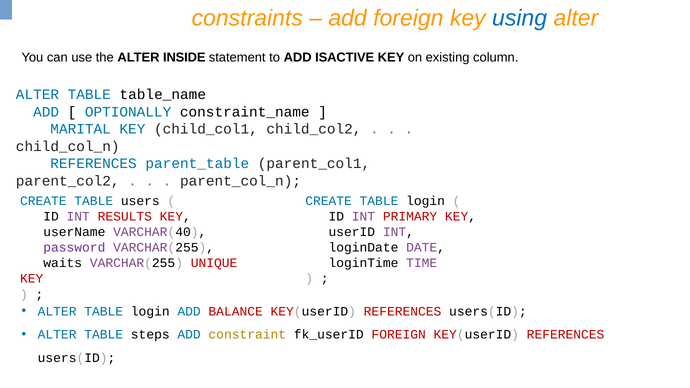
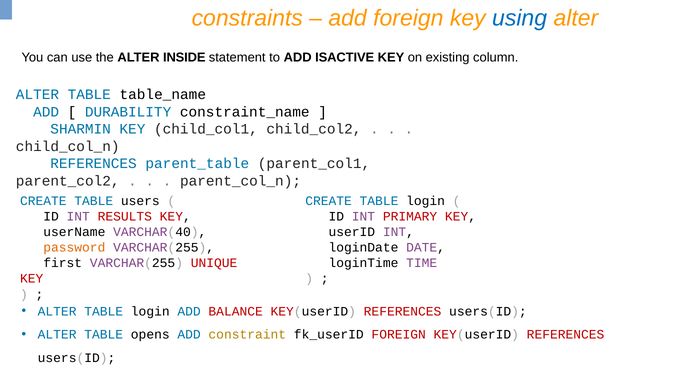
OPTIONALLY: OPTIONALLY -> DURABILITY (128, 112)
MARITAL: MARITAL -> SHARMIN (81, 129)
password colour: purple -> orange (74, 248)
waits: waits -> first (63, 263)
steps: steps -> opens (150, 335)
